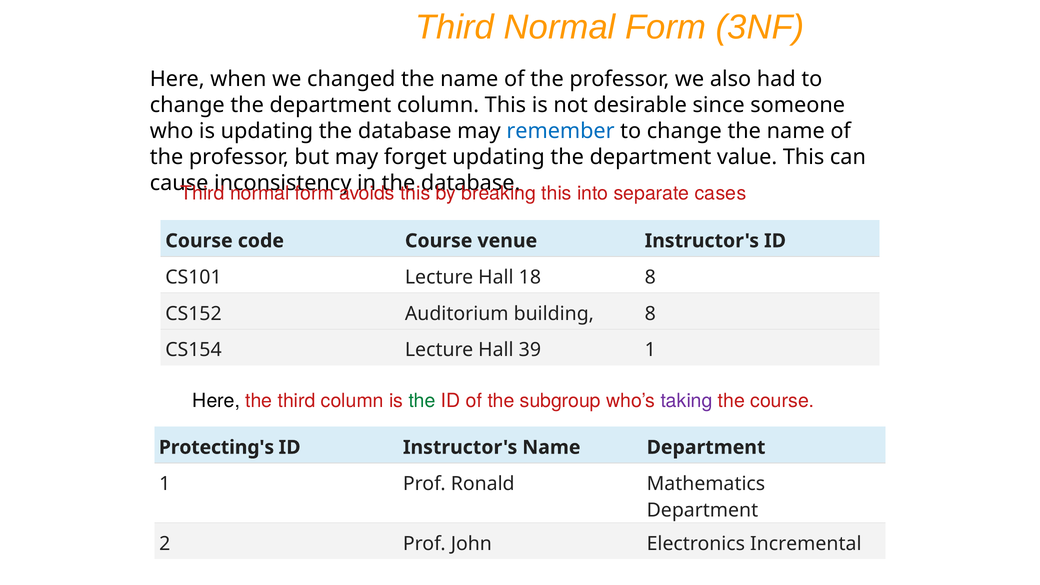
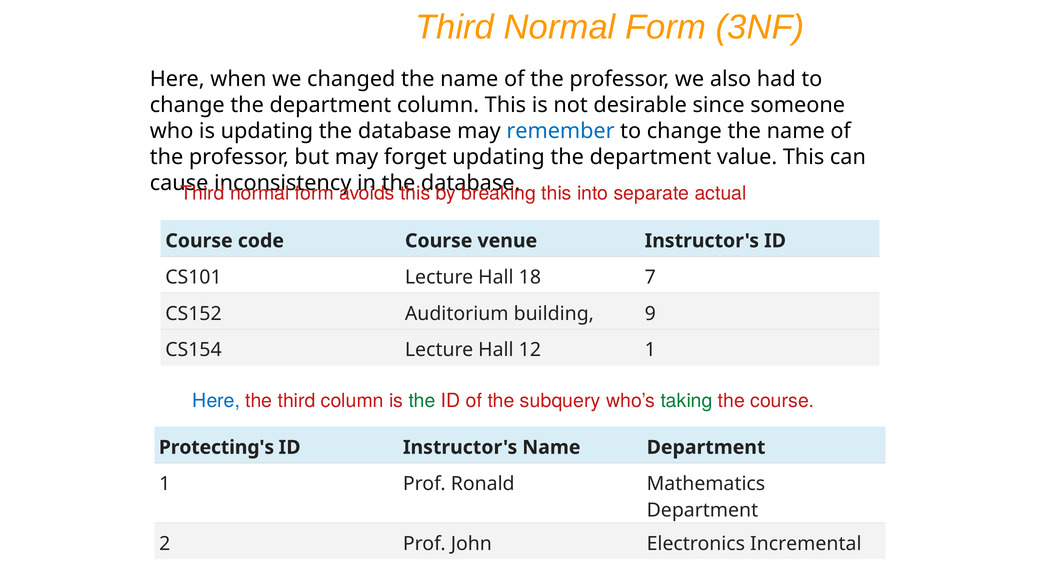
cases: cases -> actual (721, 193)
18 8: 8 -> 7 (650, 277)
building 8: 8 -> 9 (650, 314)
39: 39 -> 12 (530, 350)
Here colour: black -> blue (216, 401)
subgroup: subgroup -> subquery (560, 401)
taking colour: purple -> green (687, 401)
